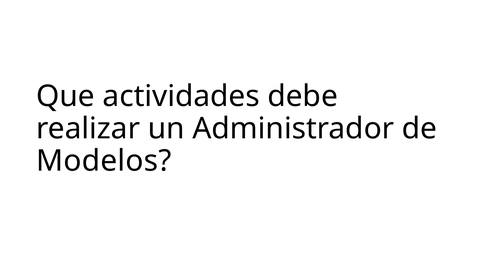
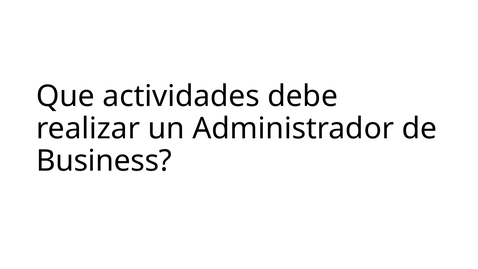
Modelos: Modelos -> Business (104, 161)
